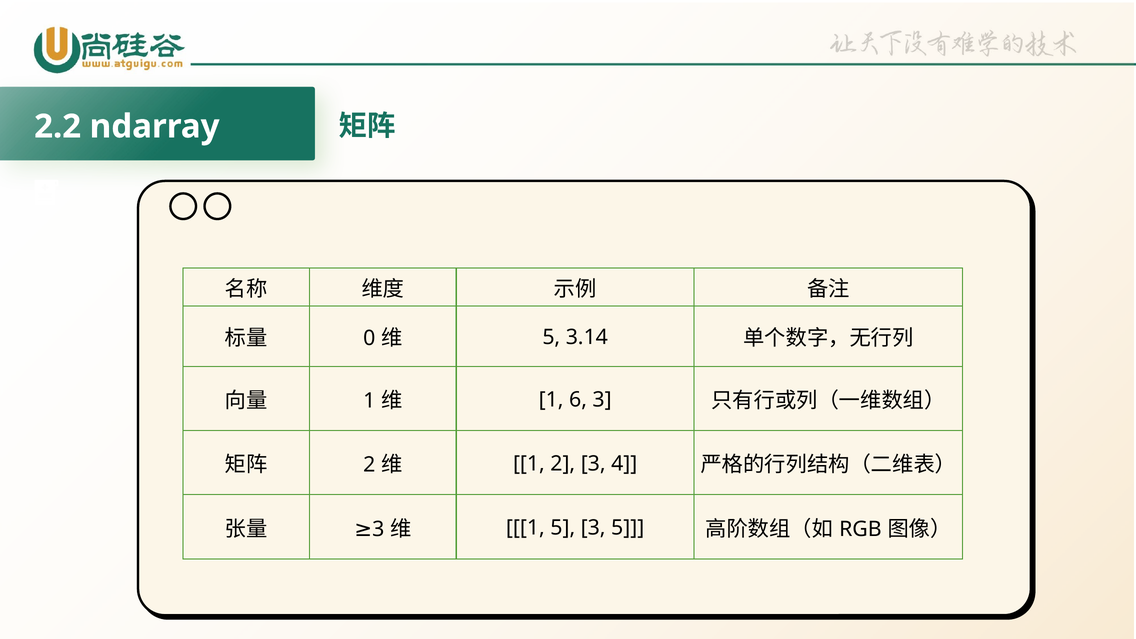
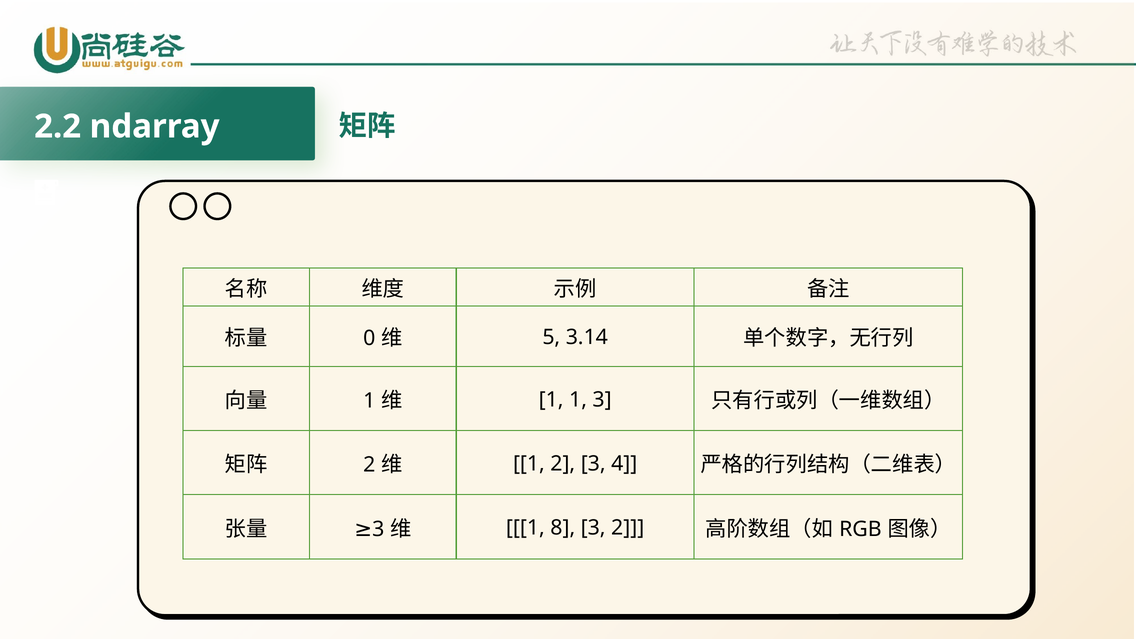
1 6: 6 -> 1 (578, 400)
1 5: 5 -> 8 (563, 528)
3 5: 5 -> 2 (628, 528)
